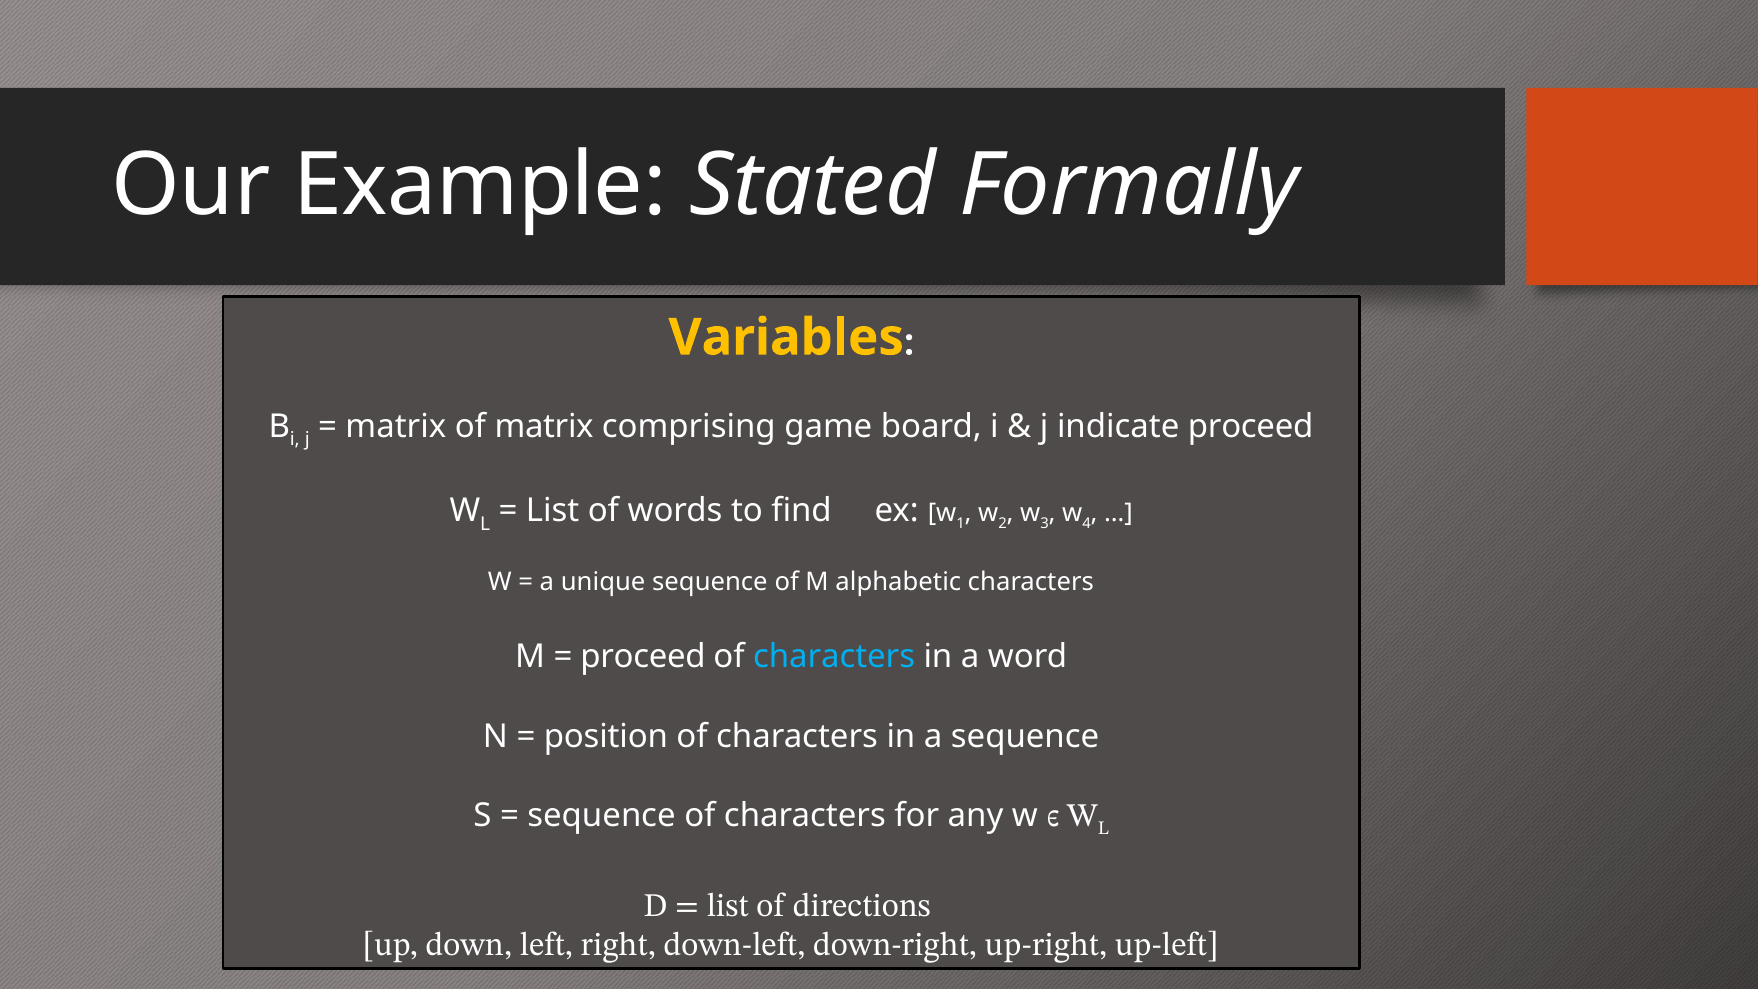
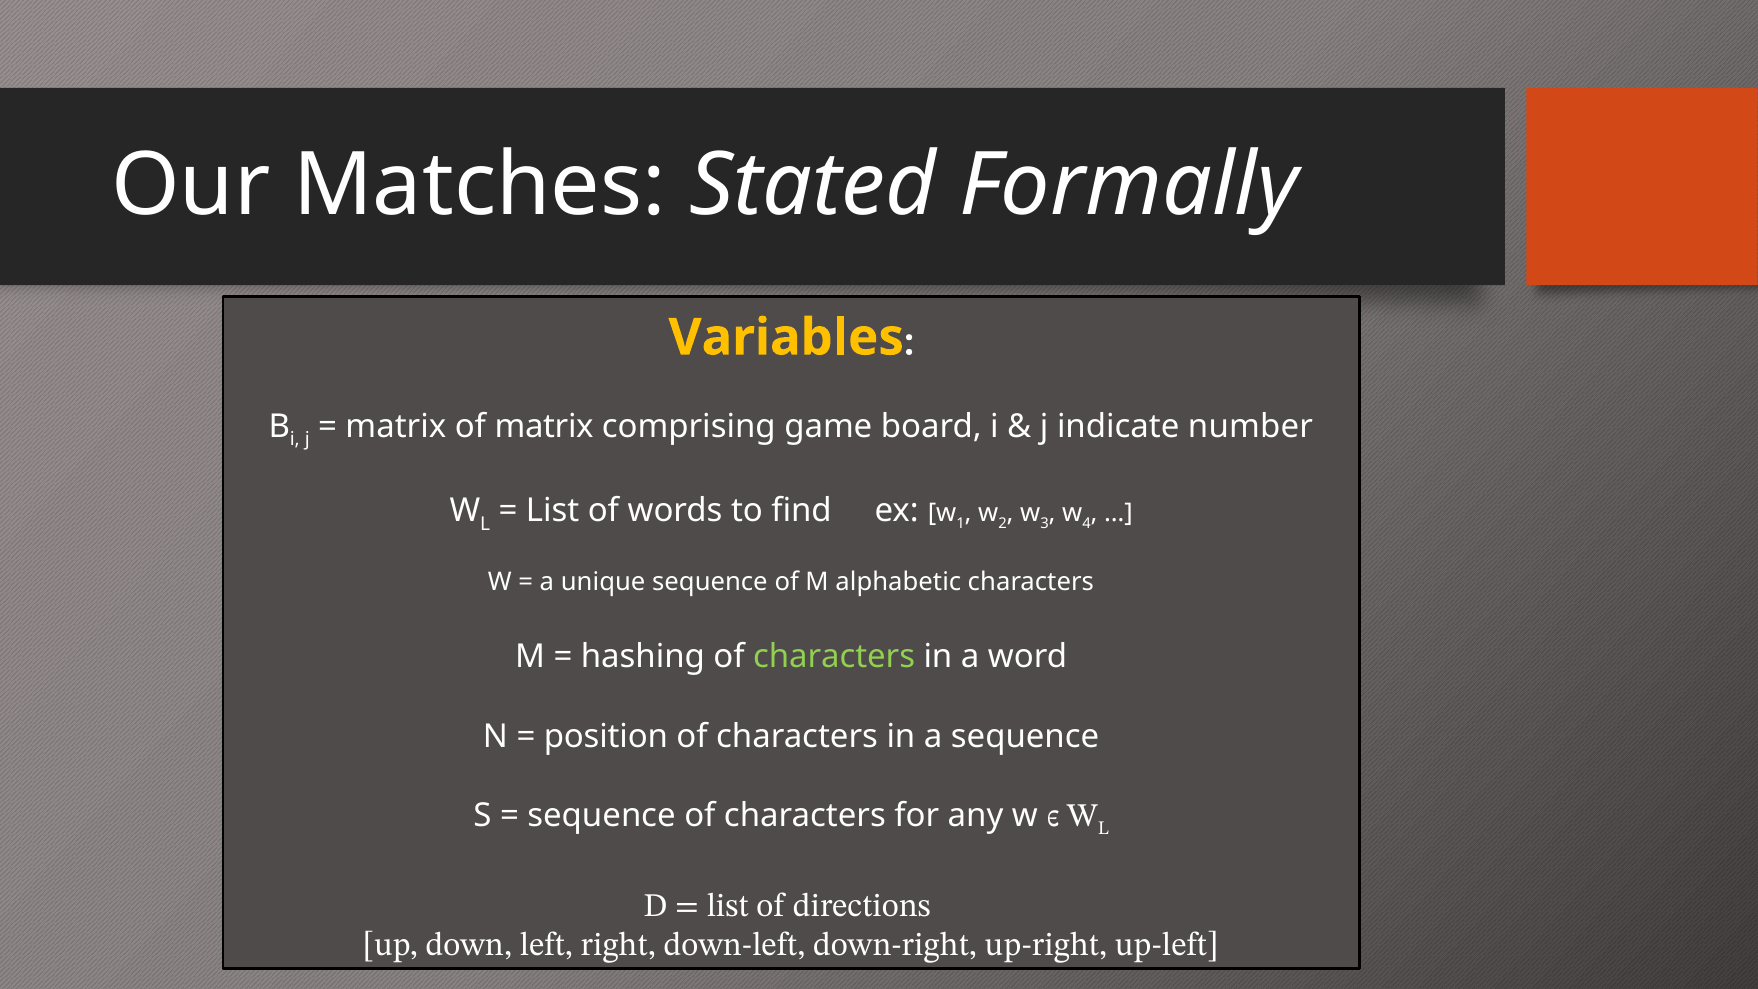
Example: Example -> Matches (480, 186)
indicate proceed: proceed -> number (1250, 426)
proceed: proceed -> hashing (643, 657)
characters colour: light blue -> light green (834, 657)
